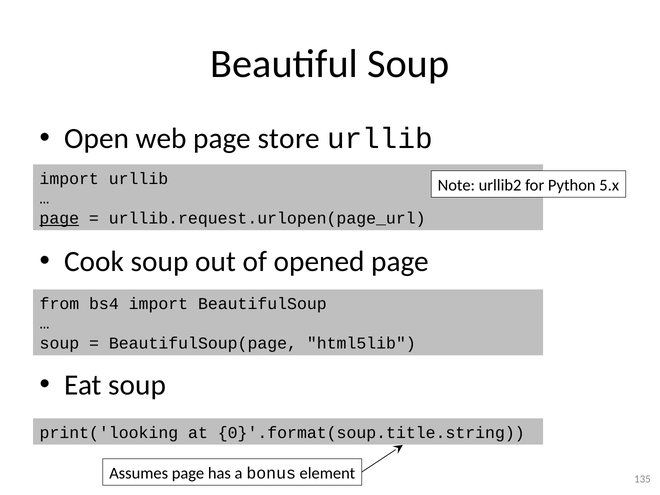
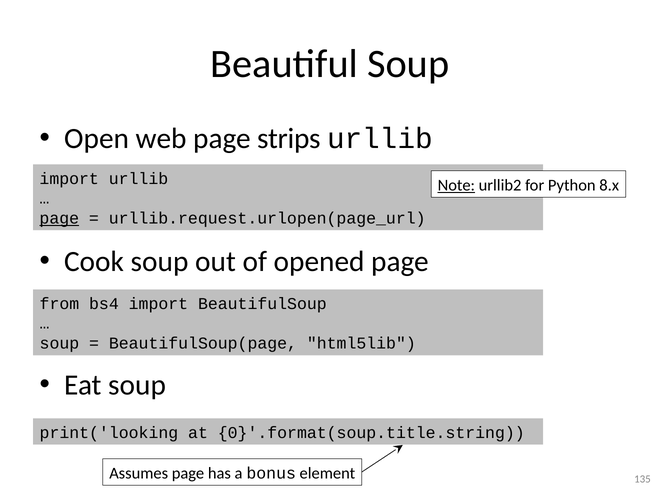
store: store -> strips (289, 138)
Note underline: none -> present (456, 185)
5.x: 5.x -> 8.x (609, 185)
